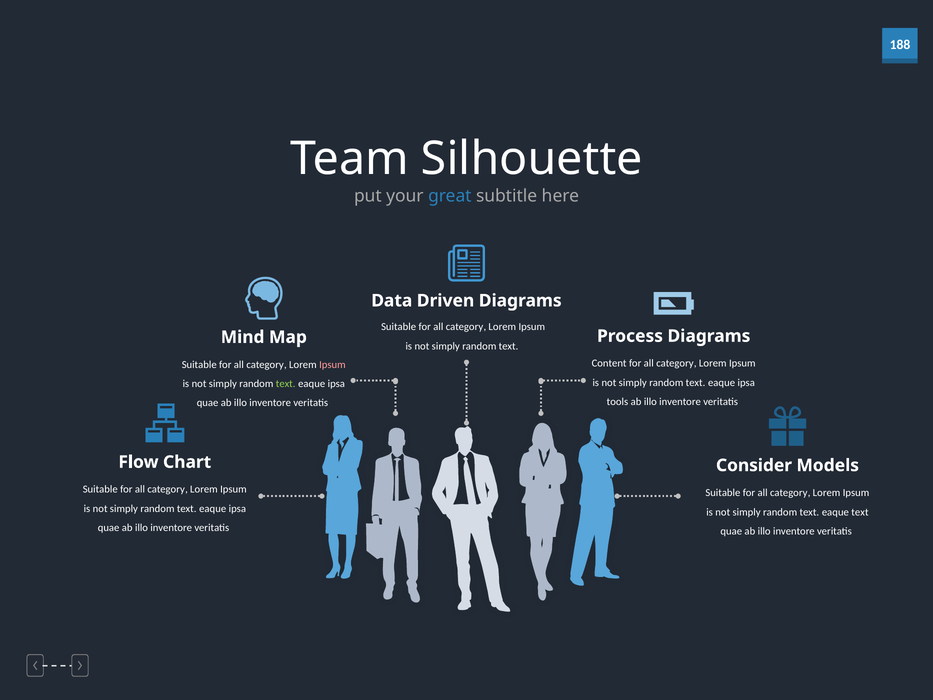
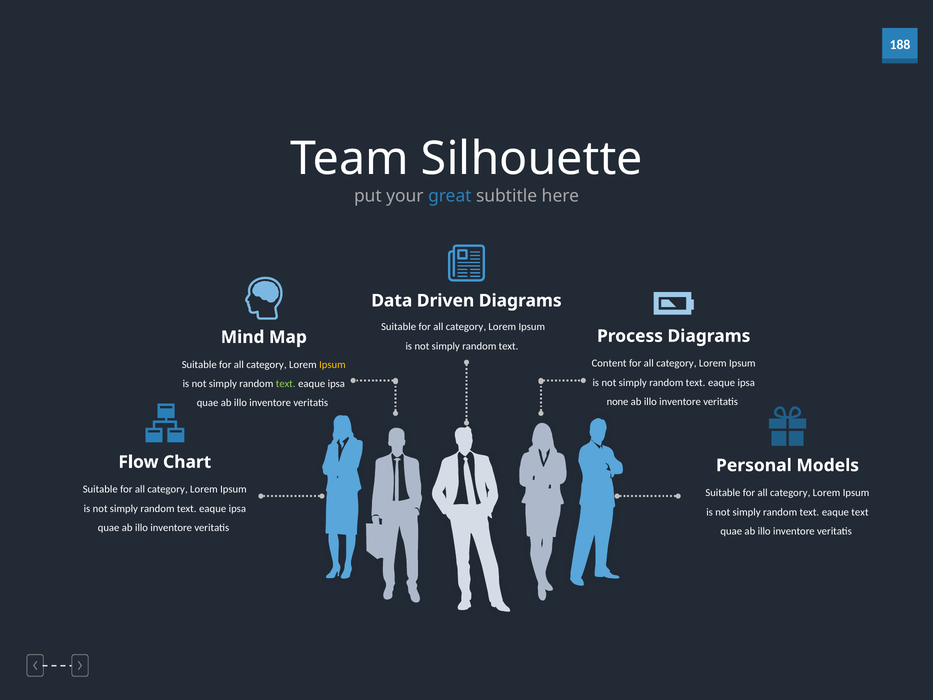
Ipsum colour: pink -> yellow (332, 364)
tools: tools -> none (618, 402)
Consider: Consider -> Personal (754, 465)
